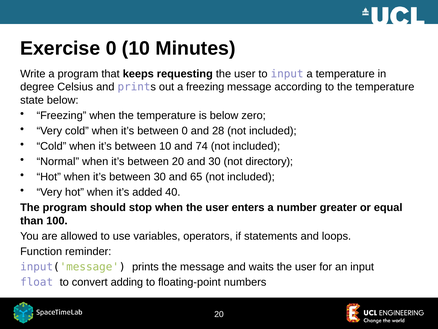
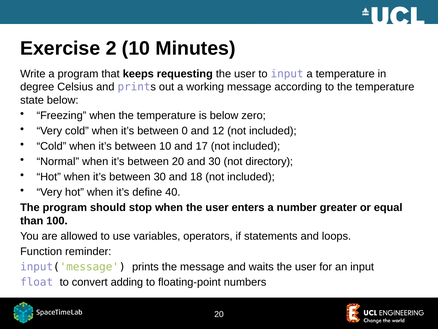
Exercise 0: 0 -> 2 (111, 48)
a freezing: freezing -> working (205, 87)
28: 28 -> 12 (218, 131)
74: 74 -> 17 (202, 146)
65: 65 -> 18 (196, 177)
added: added -> define (147, 192)
